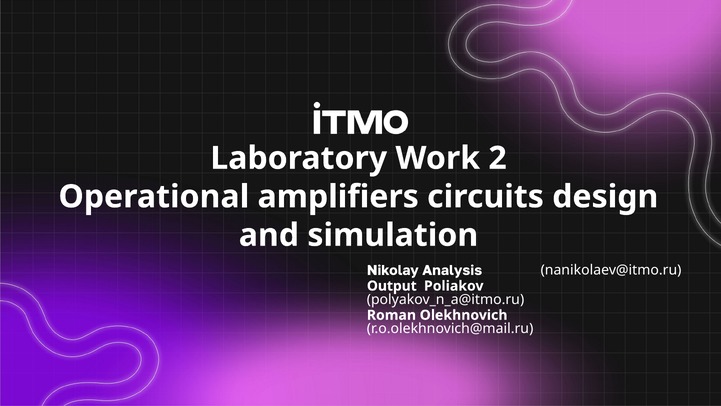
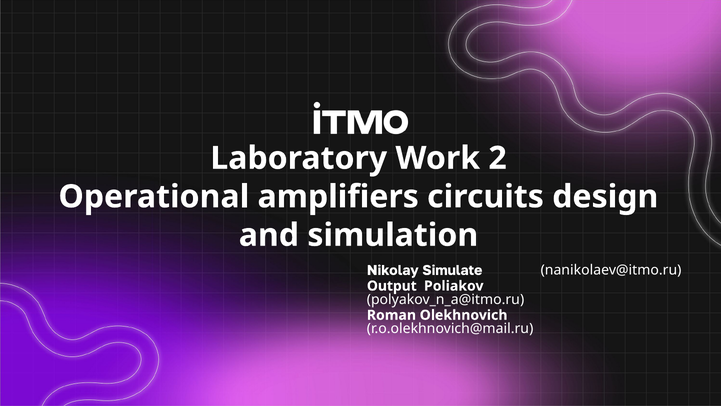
Analysis: Analysis -> Simulate (452, 270)
